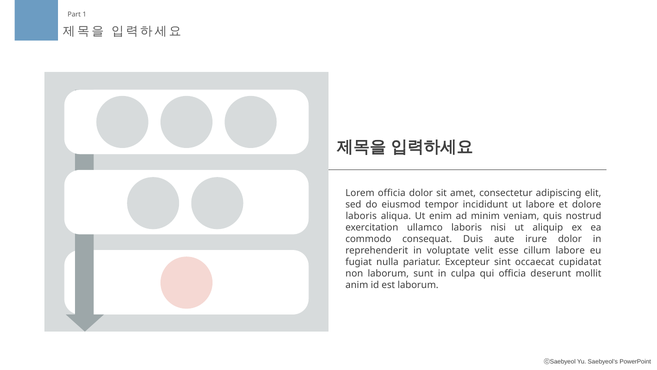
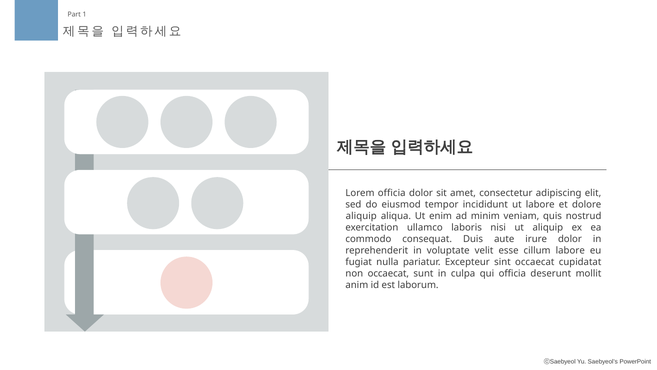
laboris: laboris -> aliquip (361, 216)
non laborum: laborum -> occaecat (388, 273)
